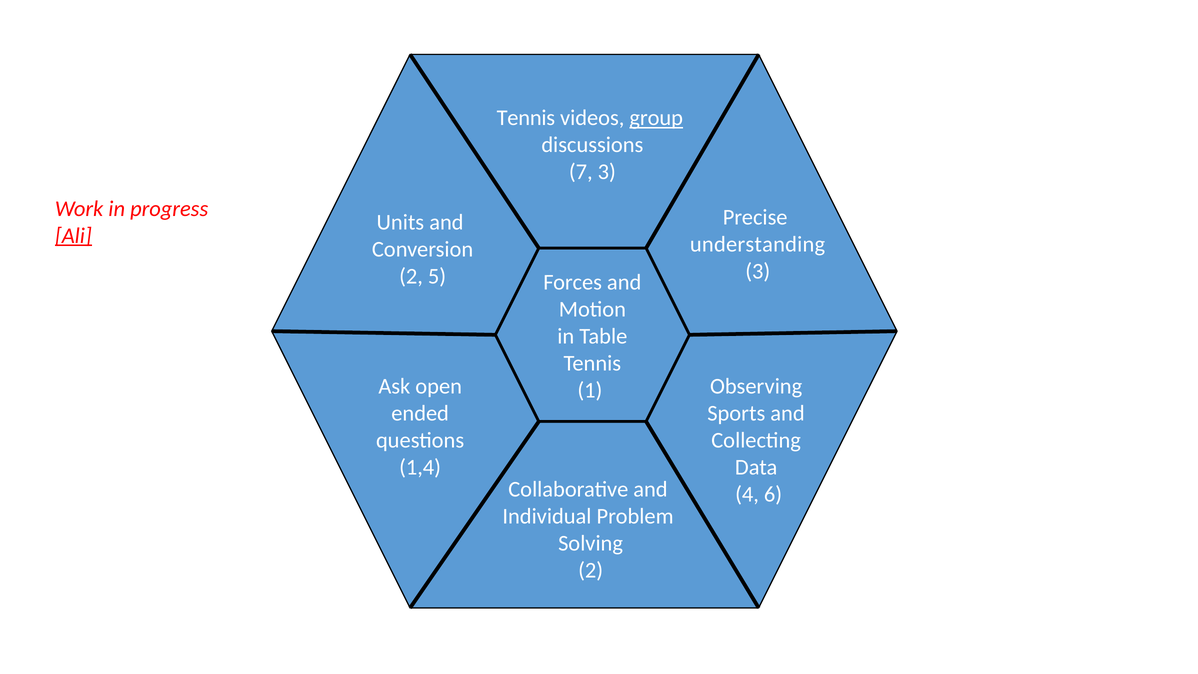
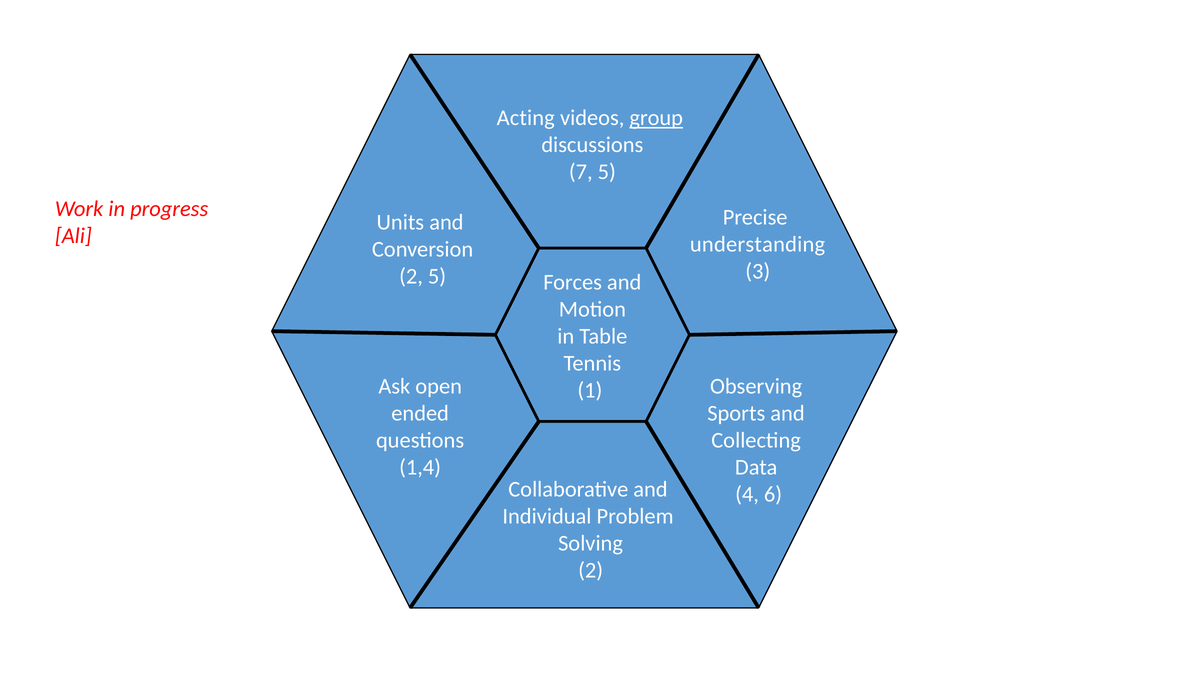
Tennis: Tennis -> Acting (526, 118)
7 3: 3 -> 5 (607, 172)
Ali underline: present -> none (73, 236)
